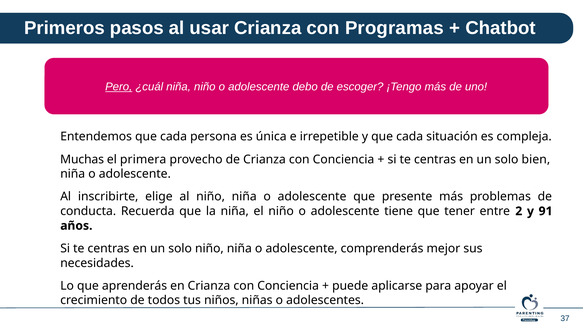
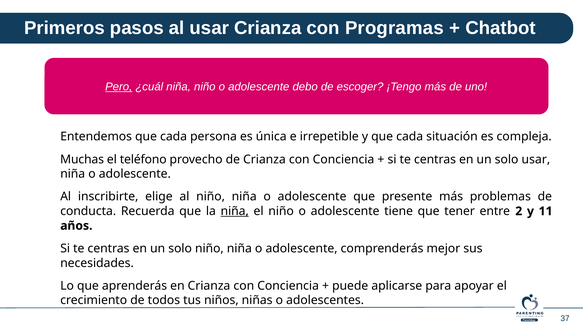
primera: primera -> teléfono (143, 159)
solo bien: bien -> usar (536, 159)
niña underline: none -> present (235, 211)
91: 91 -> 11 (546, 211)
